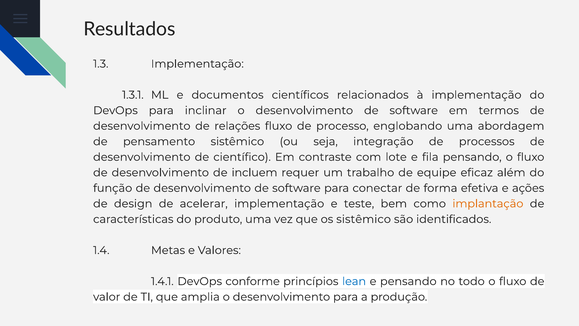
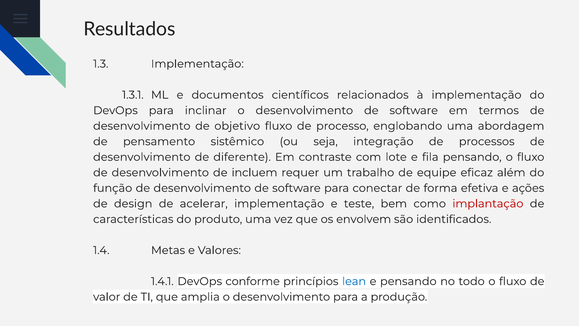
relações: relações -> objetivo (237, 126)
científico: científico -> diferente (242, 157)
implantação colour: orange -> red (488, 203)
os sistêmico: sistêmico -> envolvem (364, 219)
